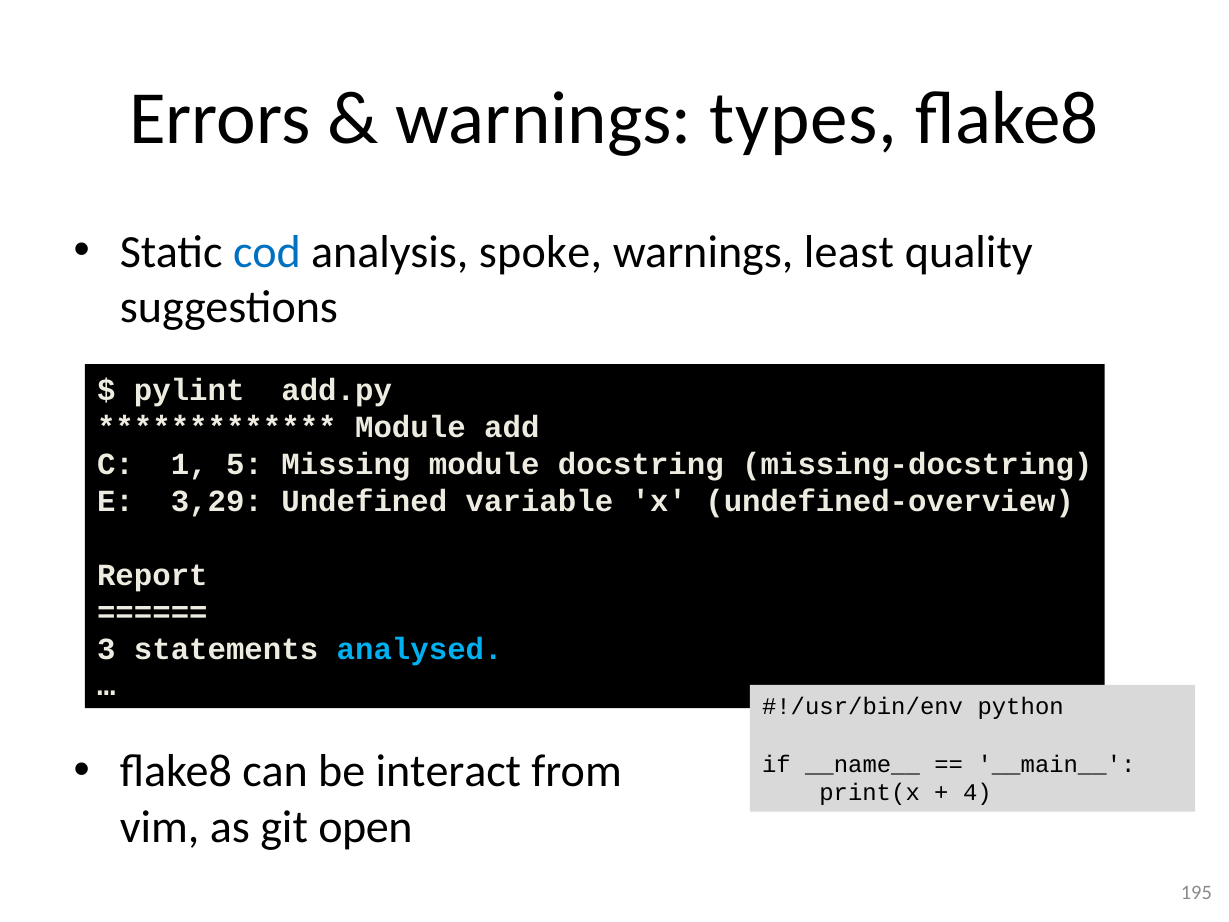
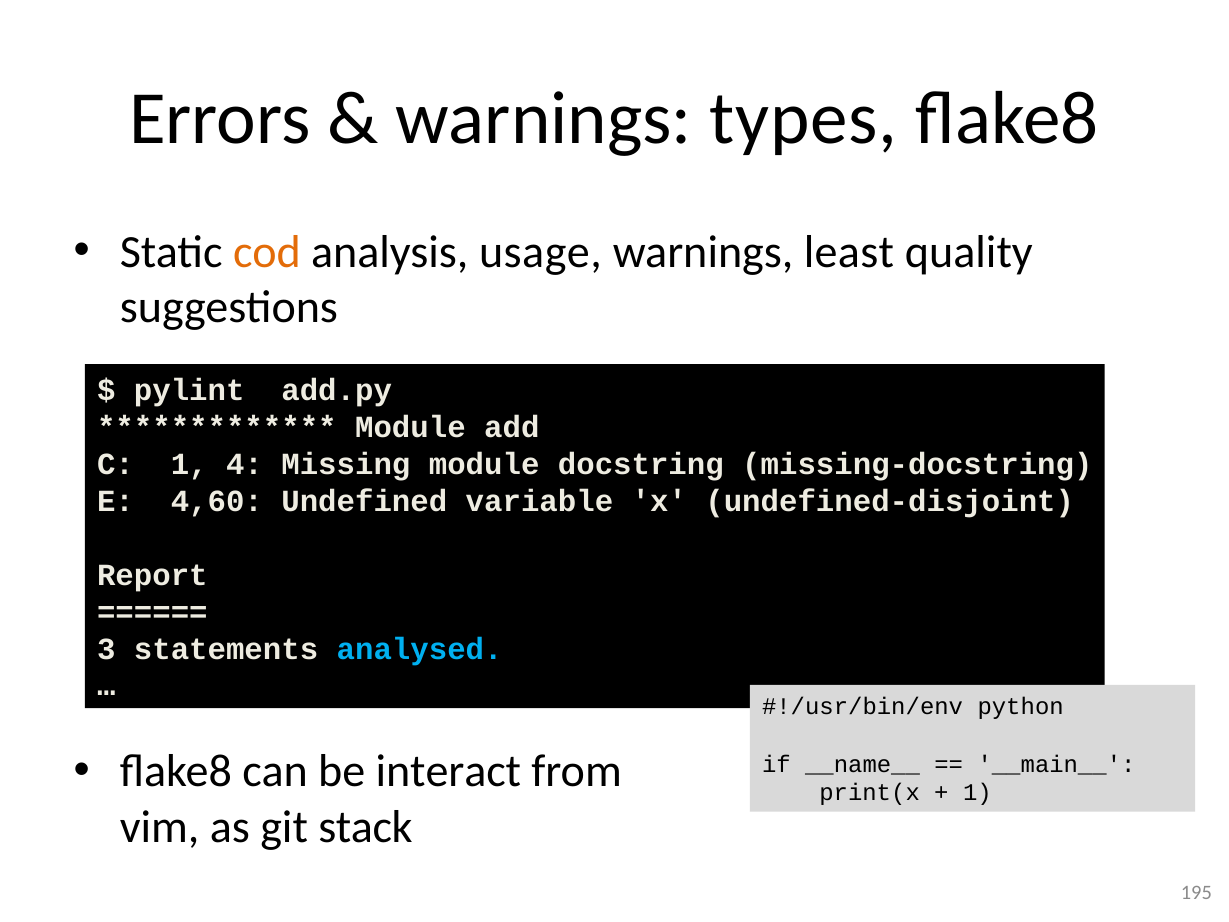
cod colour: blue -> orange (267, 252)
spoke: spoke -> usage (540, 252)
5: 5 -> 4 (244, 464)
3,29: 3,29 -> 4,60 (217, 501)
undefined-overview: undefined-overview -> undefined-disjoint (890, 501)
4: 4 -> 1 (977, 793)
open: open -> stack (365, 827)
